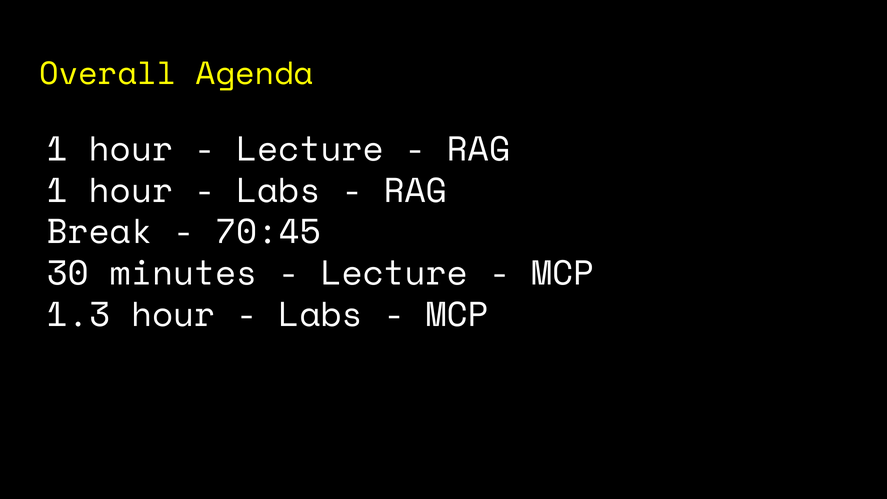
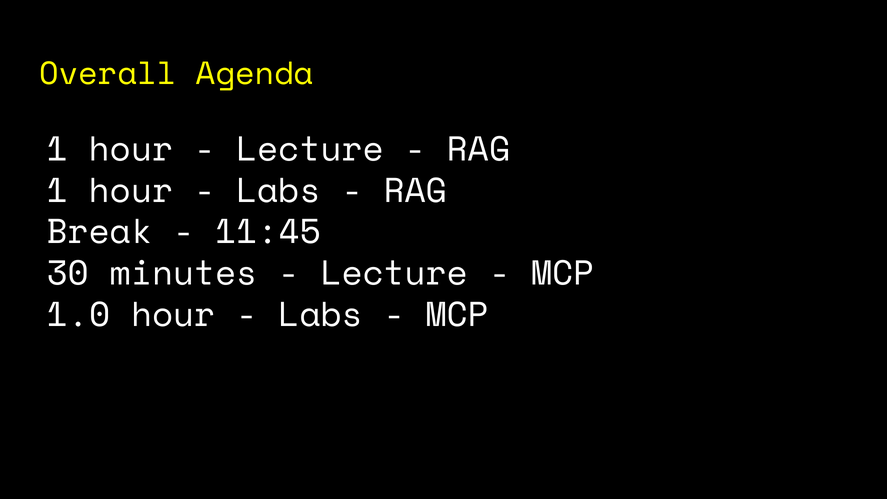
70:45: 70:45 -> 11:45 (268, 232)
1.3: 1.3 -> 1.0 (78, 315)
